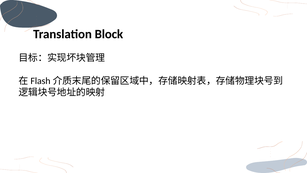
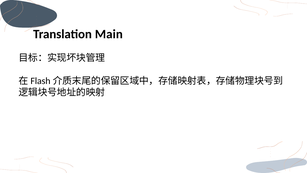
Block: Block -> Main (109, 34)
